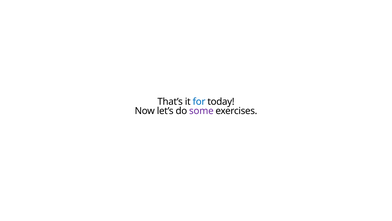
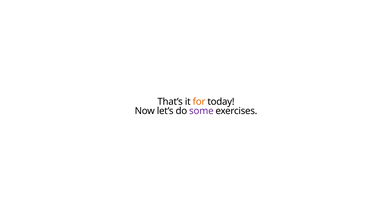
for colour: blue -> orange (199, 101)
